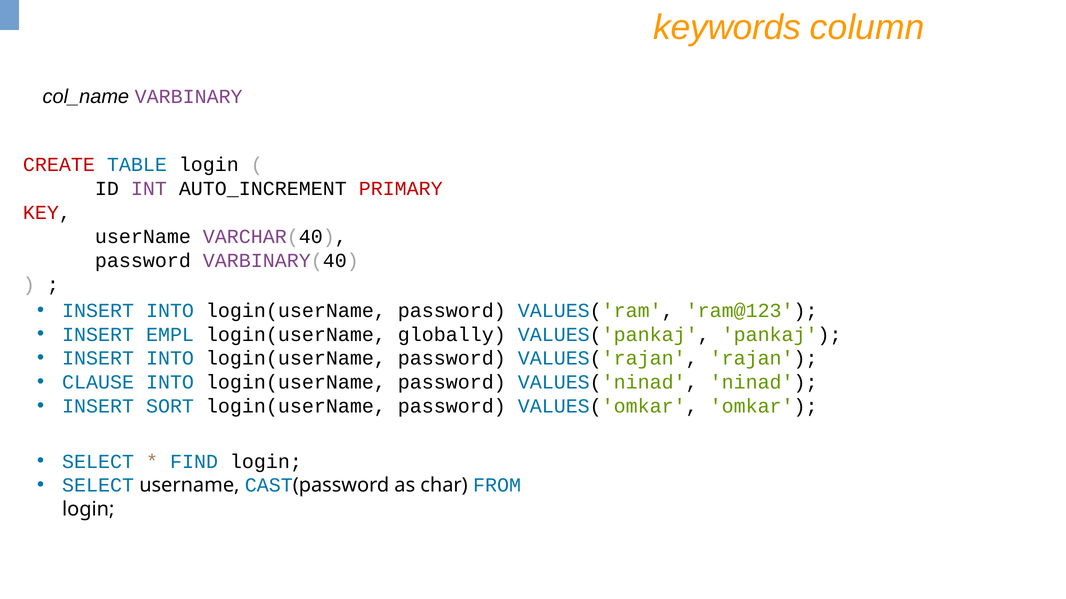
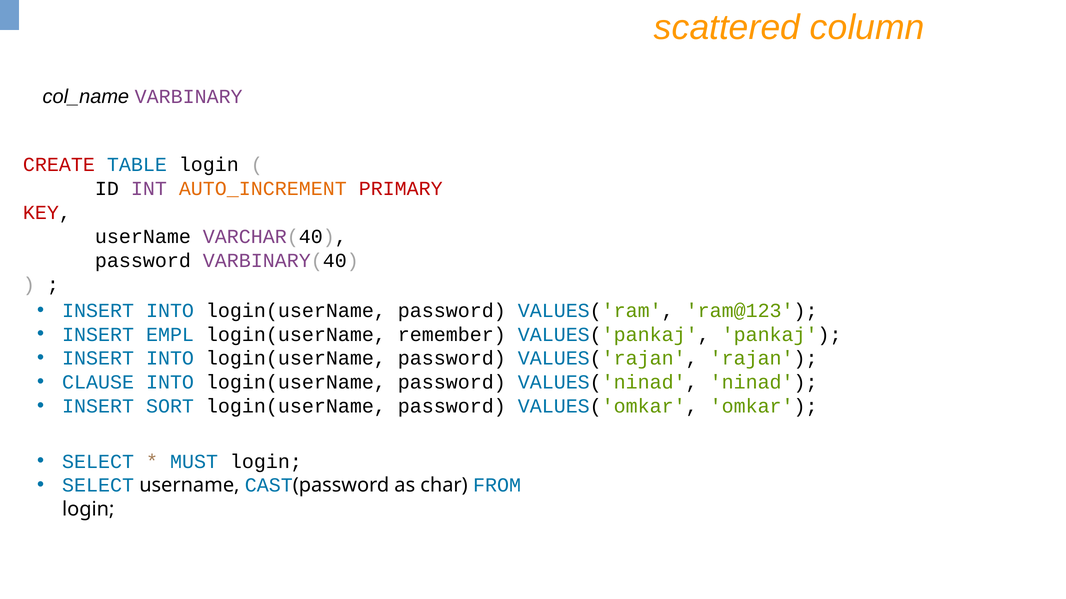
keywords: keywords -> scattered (727, 28)
AUTO_INCREMENT colour: black -> orange (263, 189)
globally: globally -> remember (452, 335)
FIND: FIND -> MUST (194, 462)
